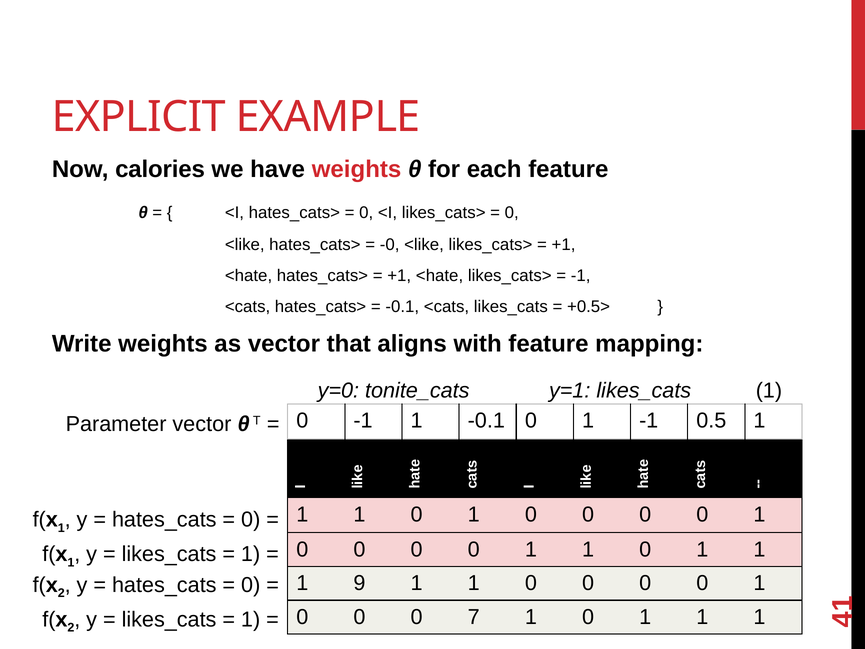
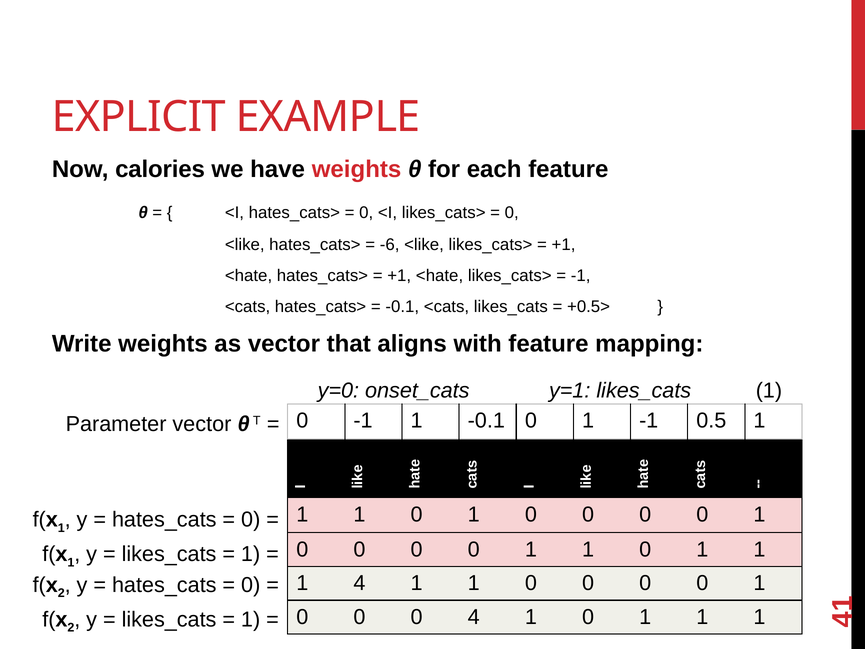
-0: -0 -> -6 (390, 245)
tonite_cats: tonite_cats -> onset_cats (417, 390)
1 9: 9 -> 4 (359, 583)
0 7: 7 -> 4 (474, 617)
